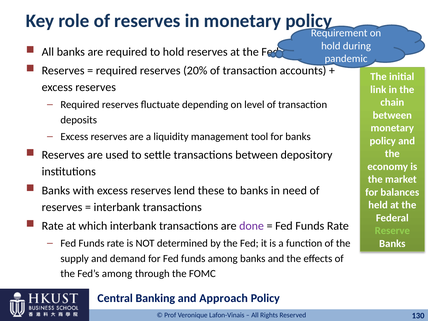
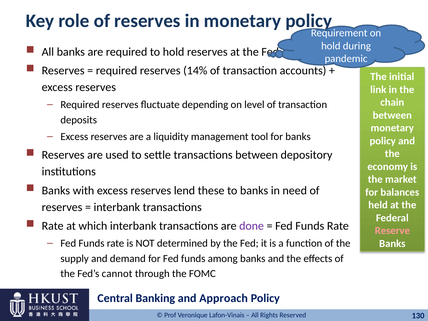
20%: 20% -> 14% (195, 71)
Reserve colour: light green -> pink (392, 231)
Fed’s among: among -> cannot (117, 273)
